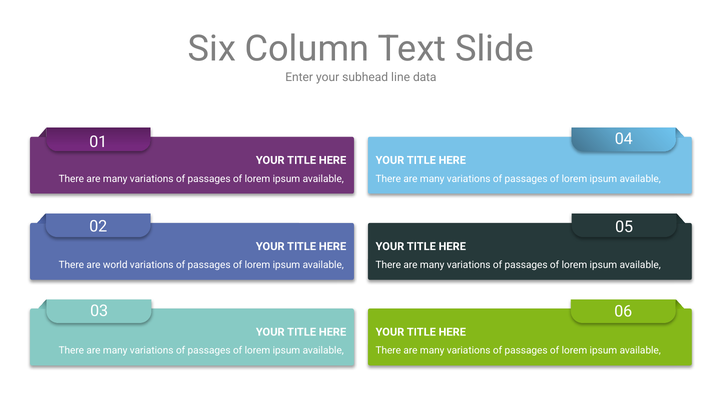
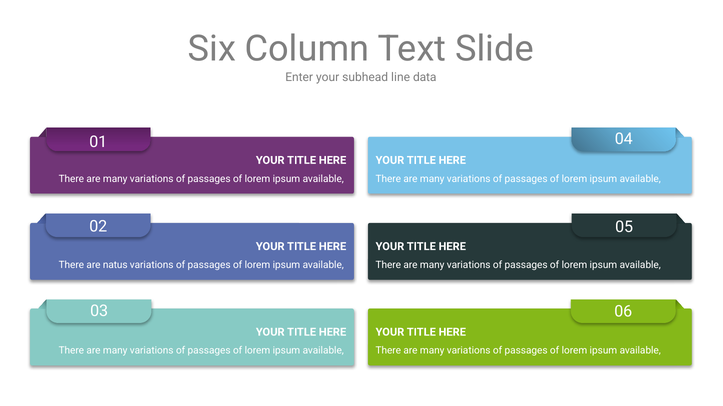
world: world -> natus (115, 265)
